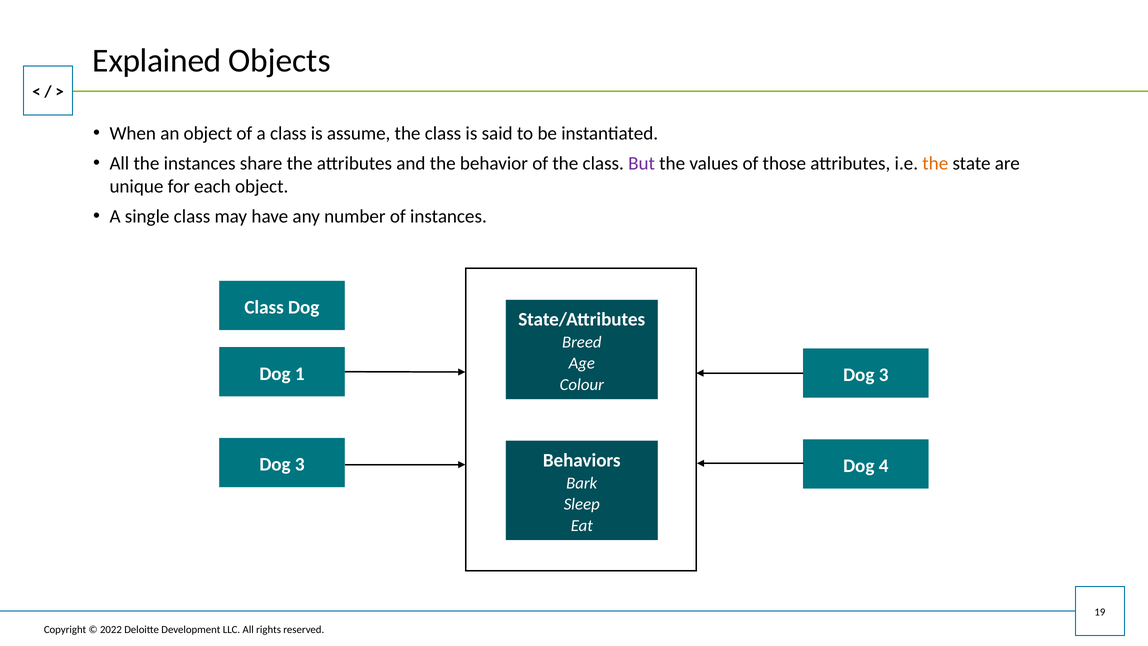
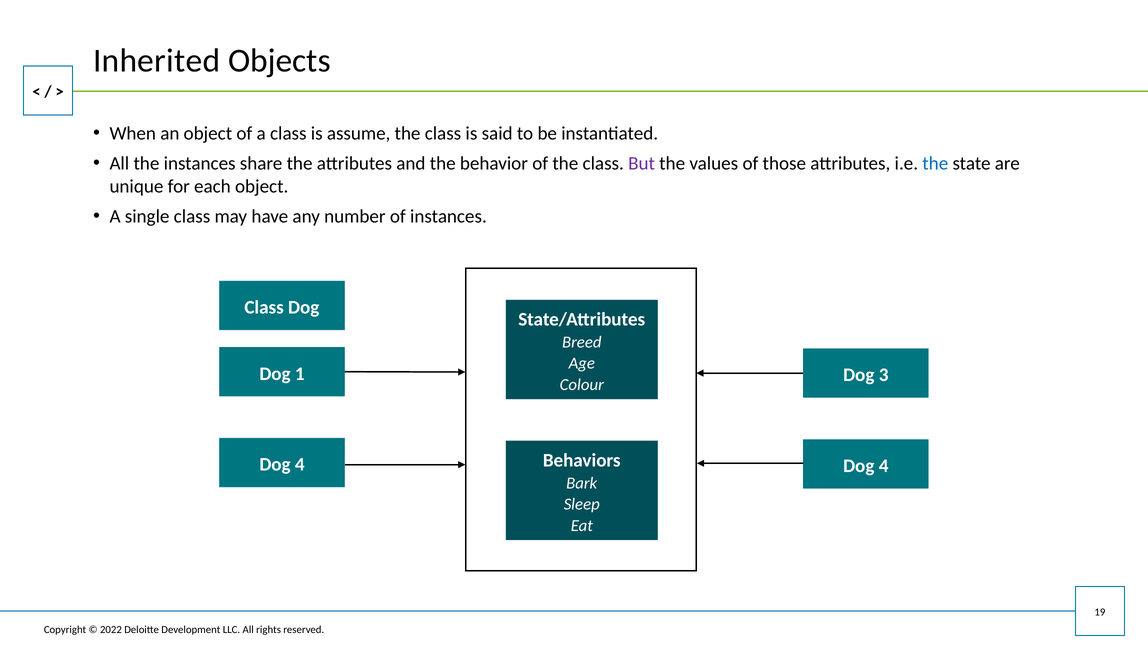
Explained: Explained -> Inherited (157, 61)
the colour: orange -> blue (935, 163)
3: 3 -> 4 (300, 464)
